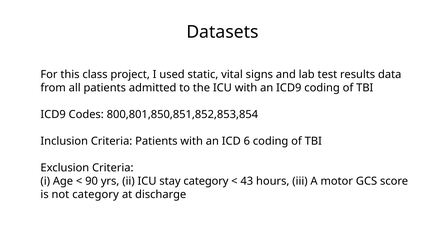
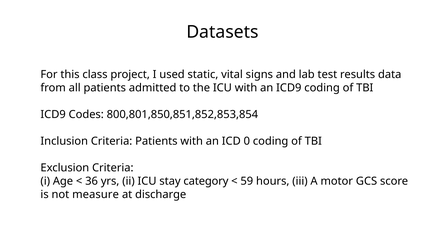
6: 6 -> 0 (247, 141)
90: 90 -> 36 (92, 181)
43: 43 -> 59 (247, 181)
not category: category -> measure (96, 195)
